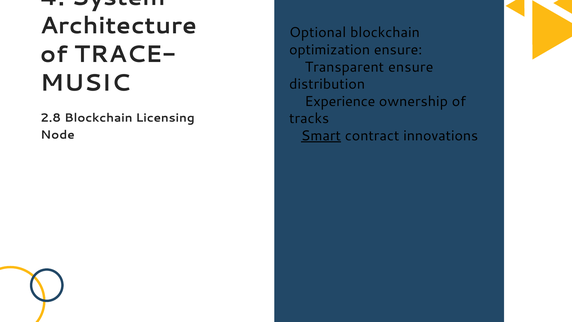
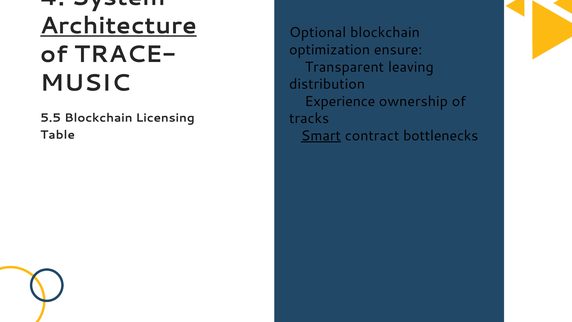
Architecture underline: none -> present (119, 26)
Transparent ensure: ensure -> leaving (411, 67)
2.8: 2.8 -> 5.5 (51, 118)
innovations: innovations -> bottlenecks (441, 136)
Node: Node -> Table (58, 135)
